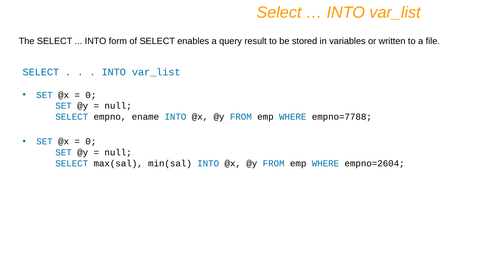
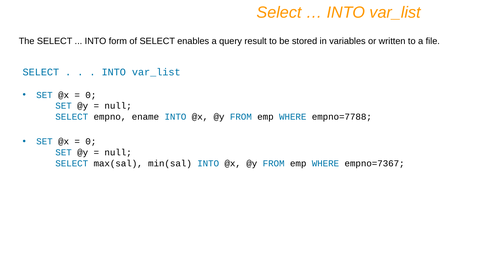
empno=2604: empno=2604 -> empno=7367 (375, 163)
